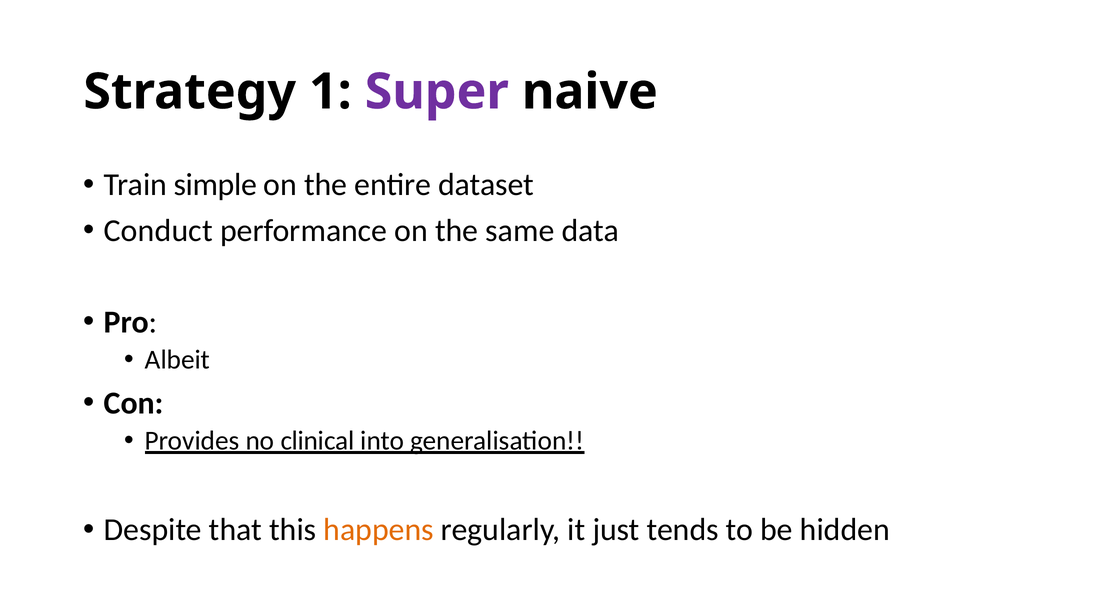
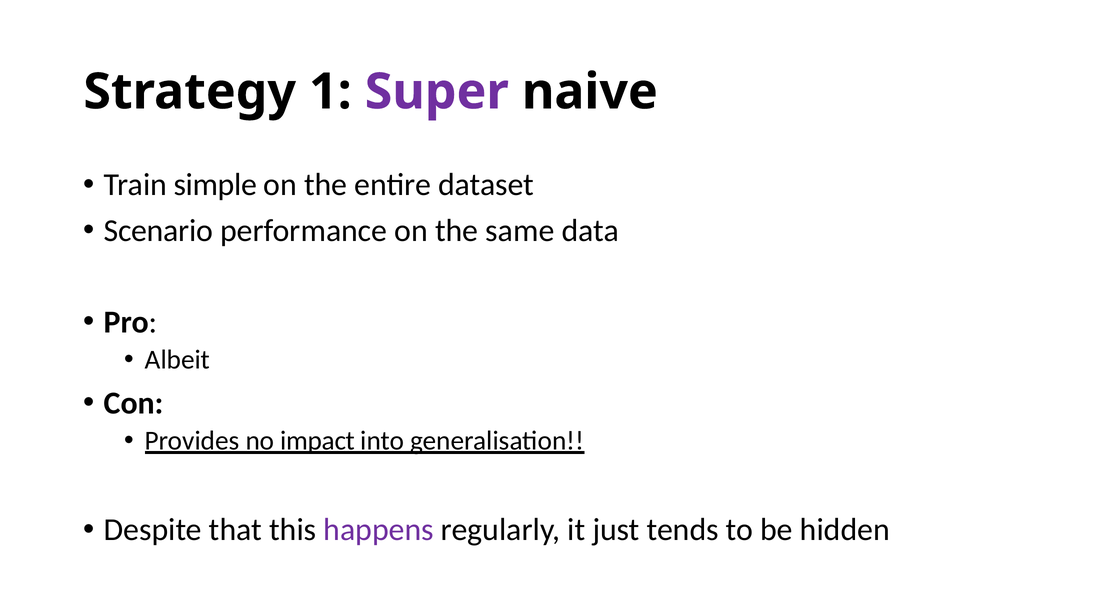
Conduct: Conduct -> Scenario (158, 230)
clinical: clinical -> impact (317, 441)
happens colour: orange -> purple (379, 530)
